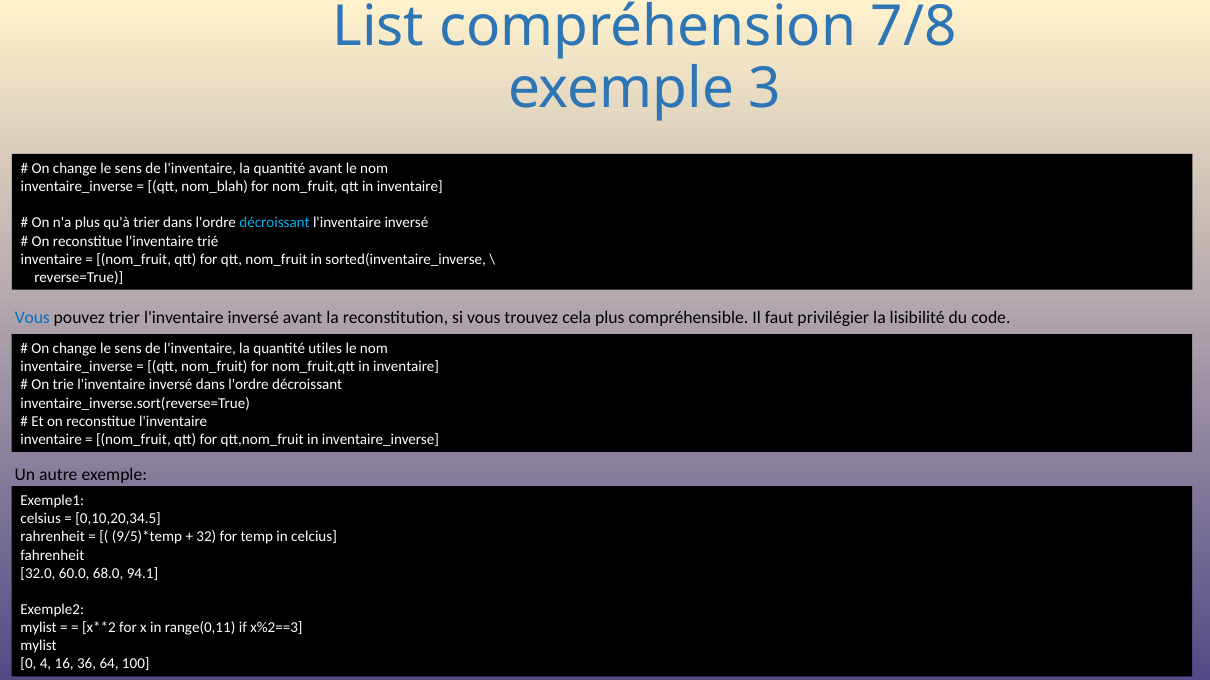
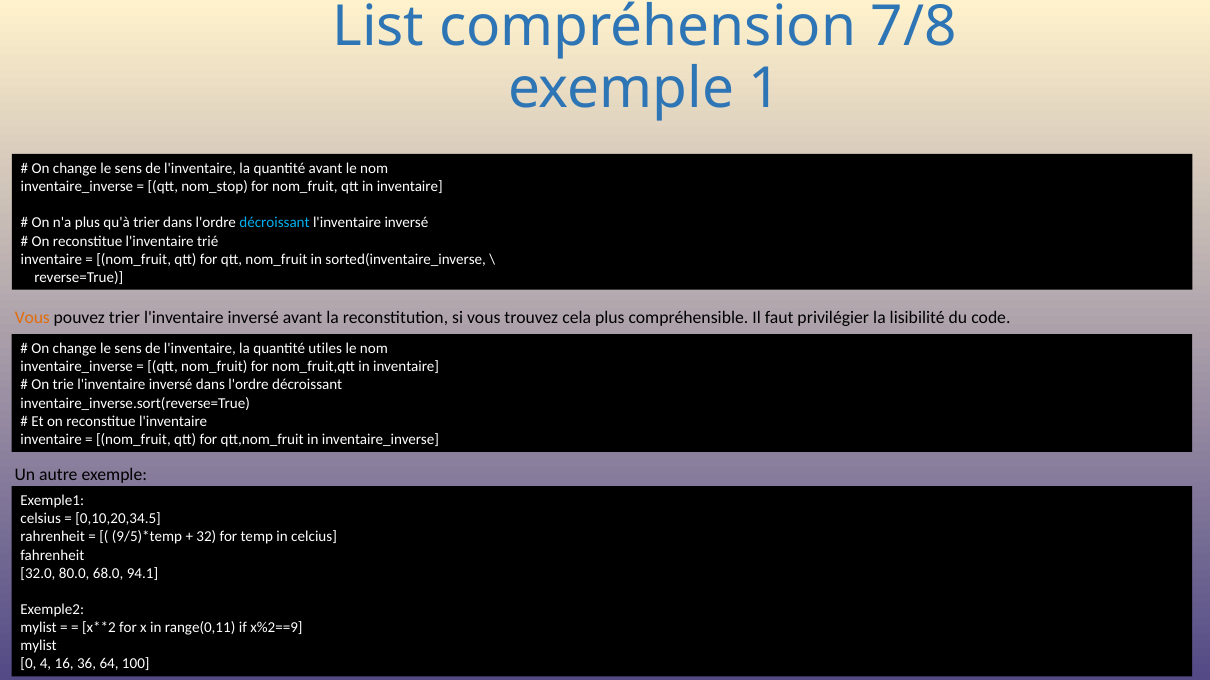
3: 3 -> 1 (765, 89)
nom_blah: nom_blah -> nom_stop (215, 187)
Vous colour: blue -> orange (32, 318)
60.0: 60.0 -> 80.0 (74, 574)
x%2==3: x%2==3 -> x%2==9 (276, 628)
